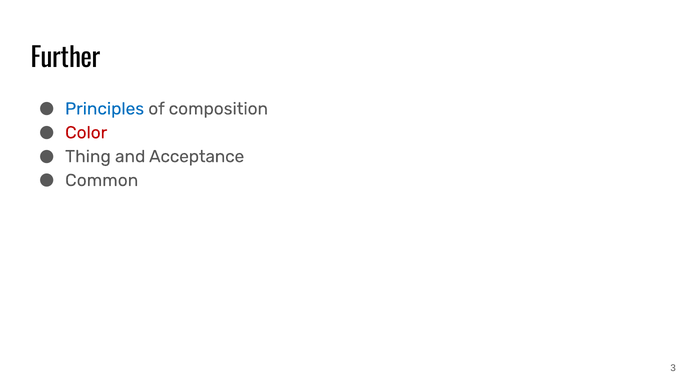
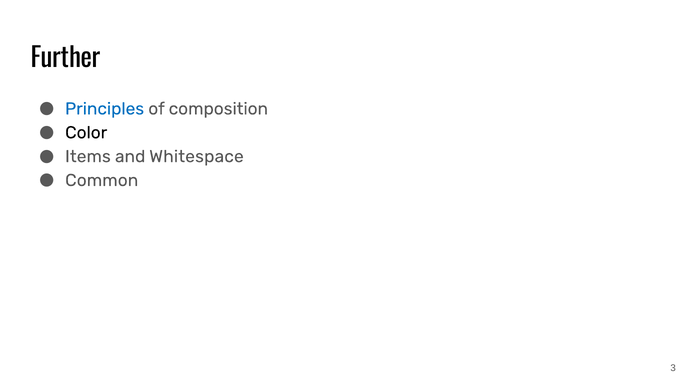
Color colour: red -> black (86, 133)
Thing: Thing -> Items (88, 157)
Acceptance: Acceptance -> Whitespace (196, 157)
